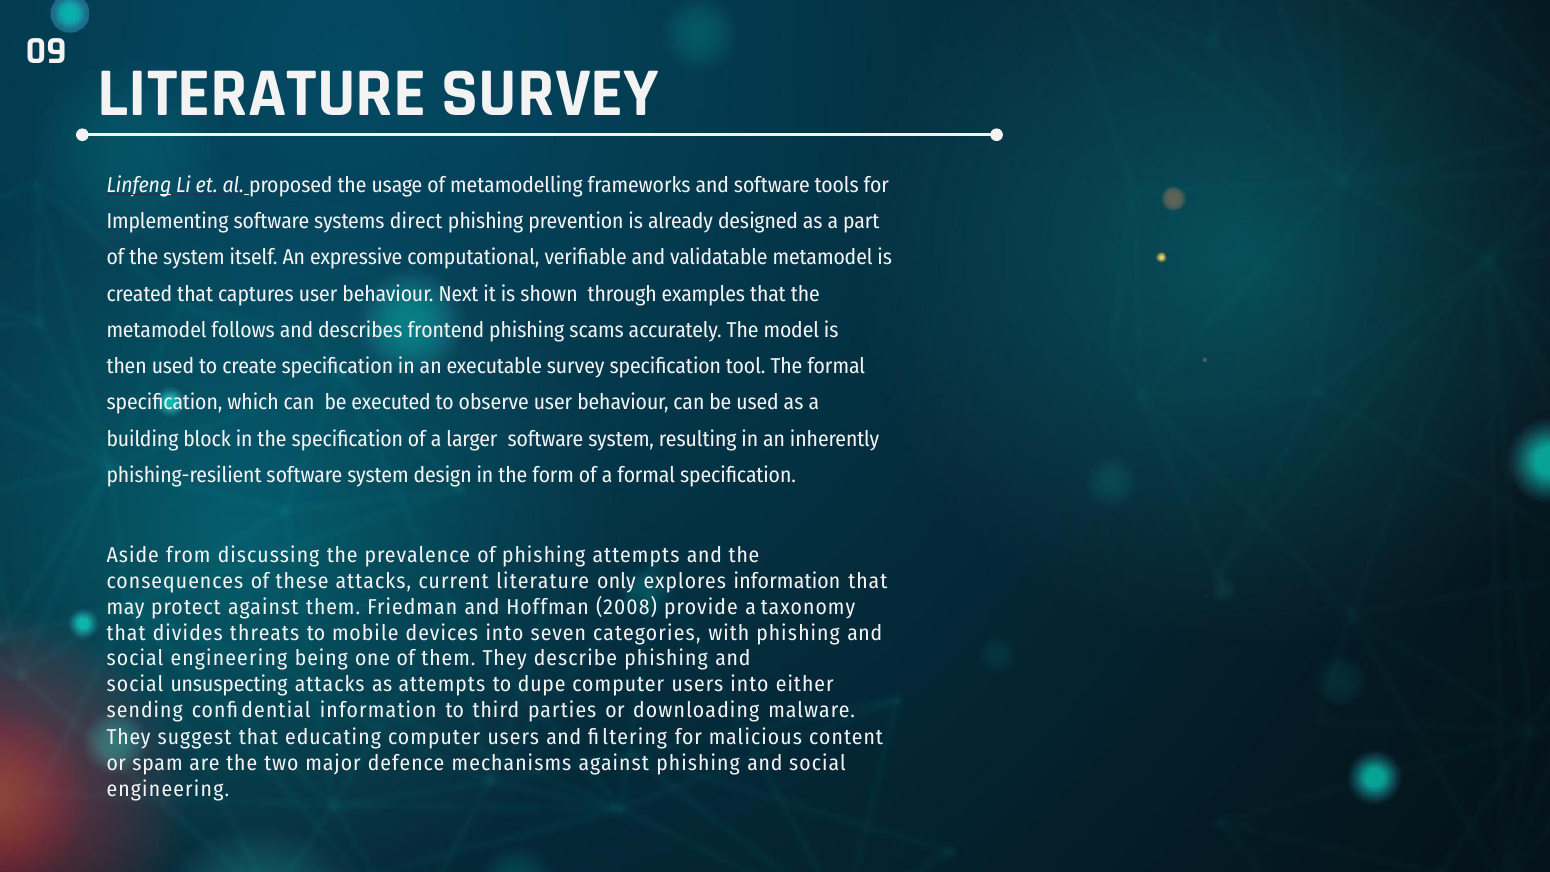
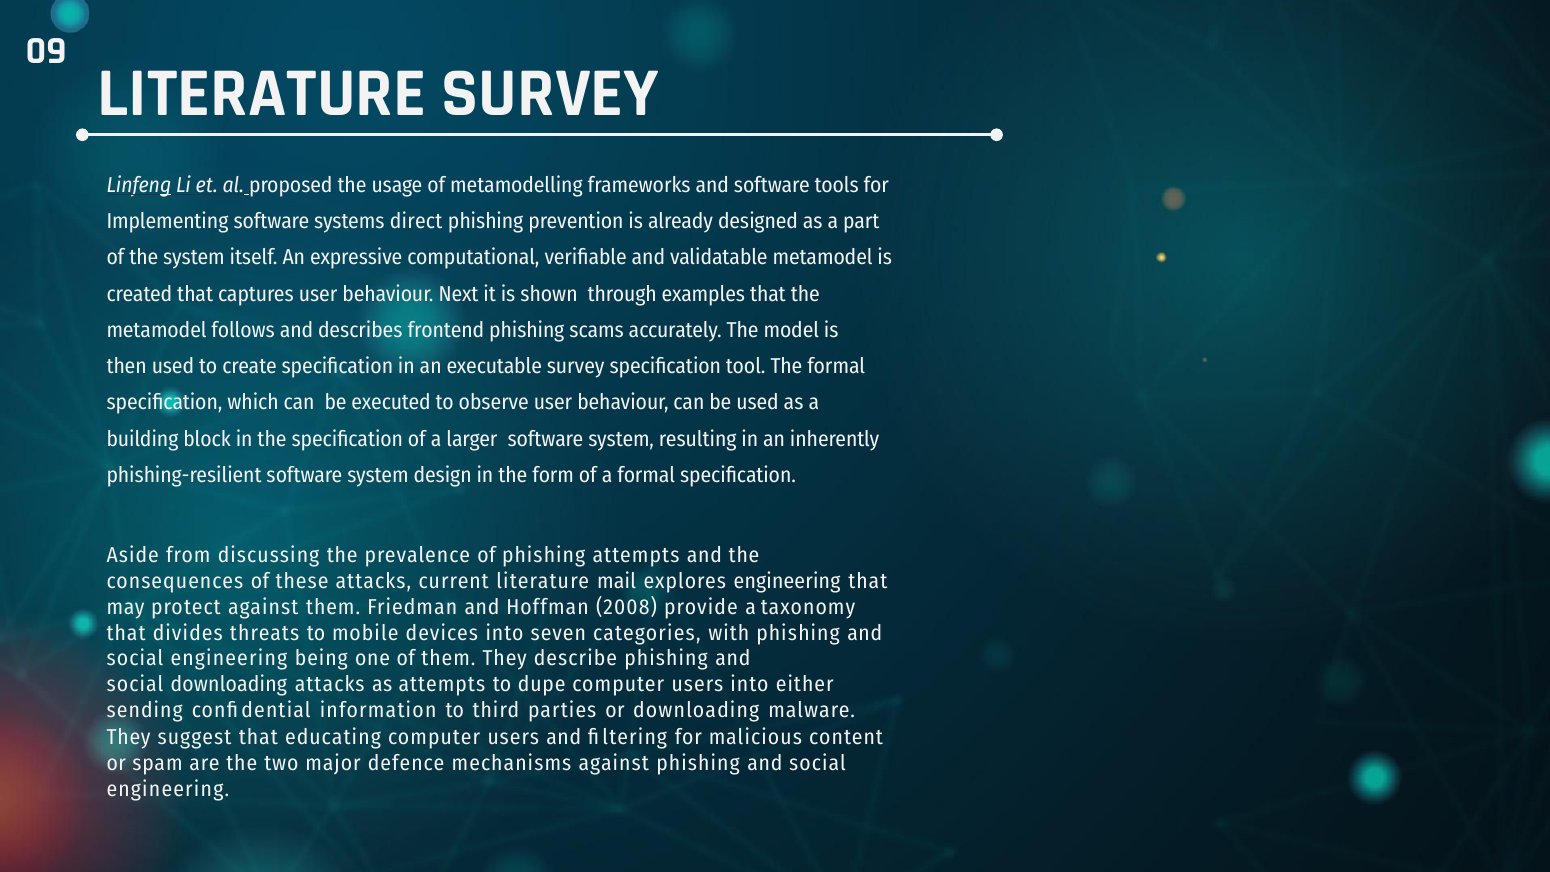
only: only -> mail (617, 581)
explores information: information -> engineering (787, 581)
social unsuspecting: unsuspecting -> downloading (229, 685)
